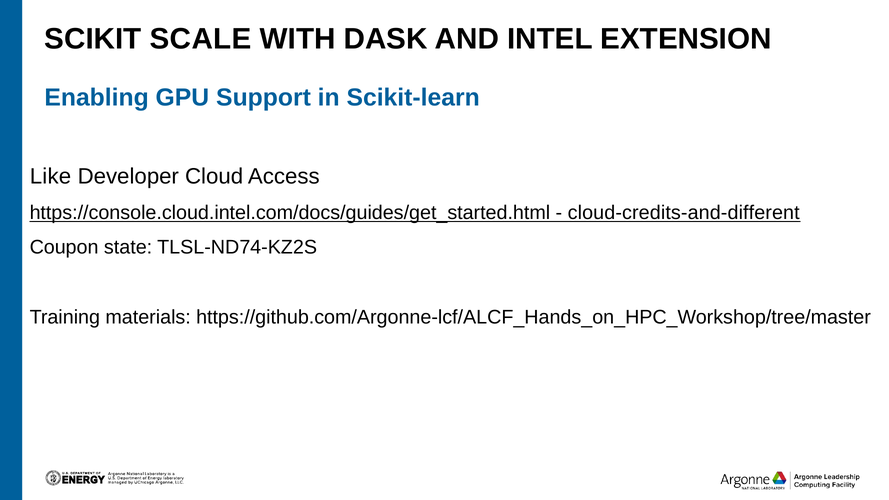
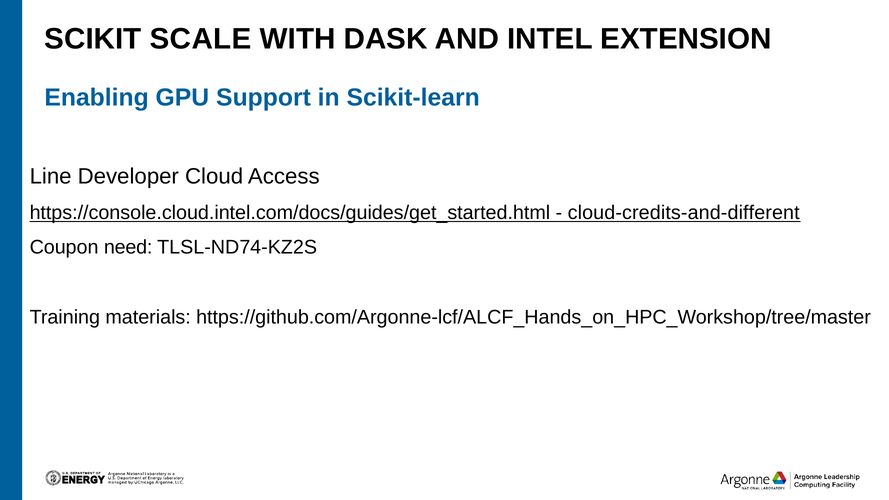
Like: Like -> Line (51, 176)
state: state -> need (128, 247)
